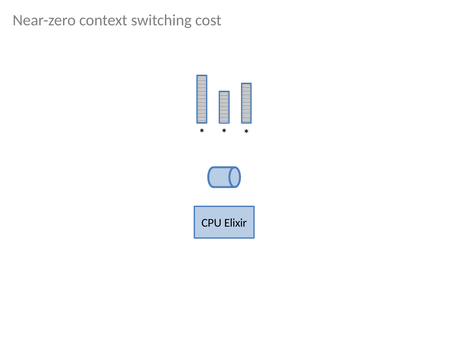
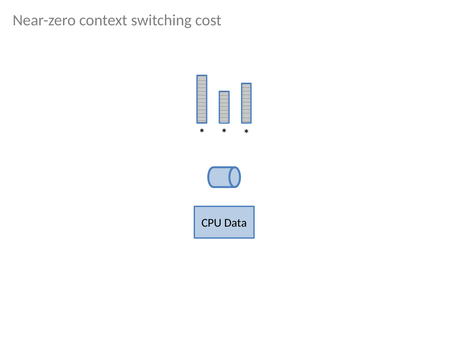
Elixir: Elixir -> Data (235, 223)
